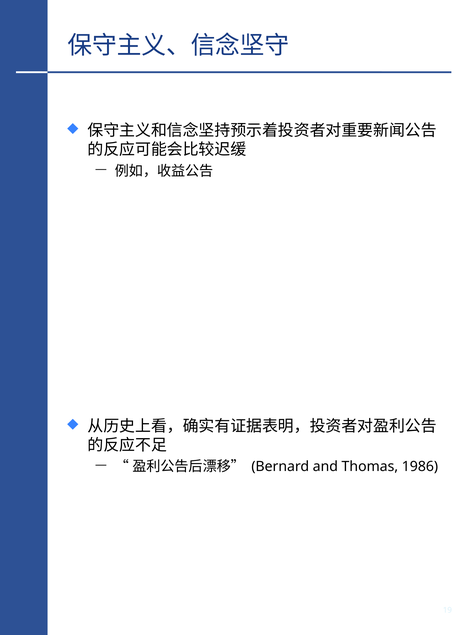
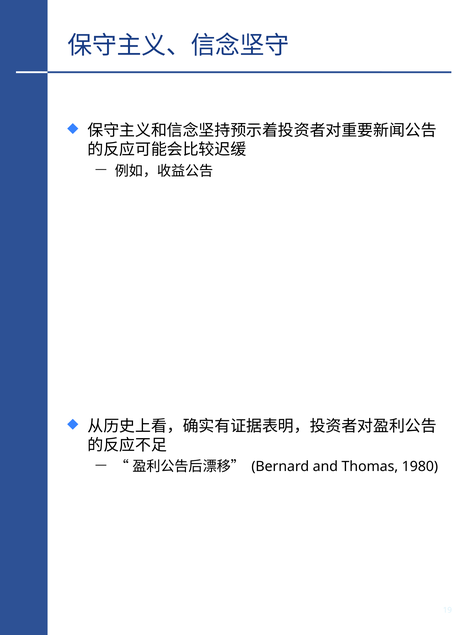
1986: 1986 -> 1980 (420, 466)
